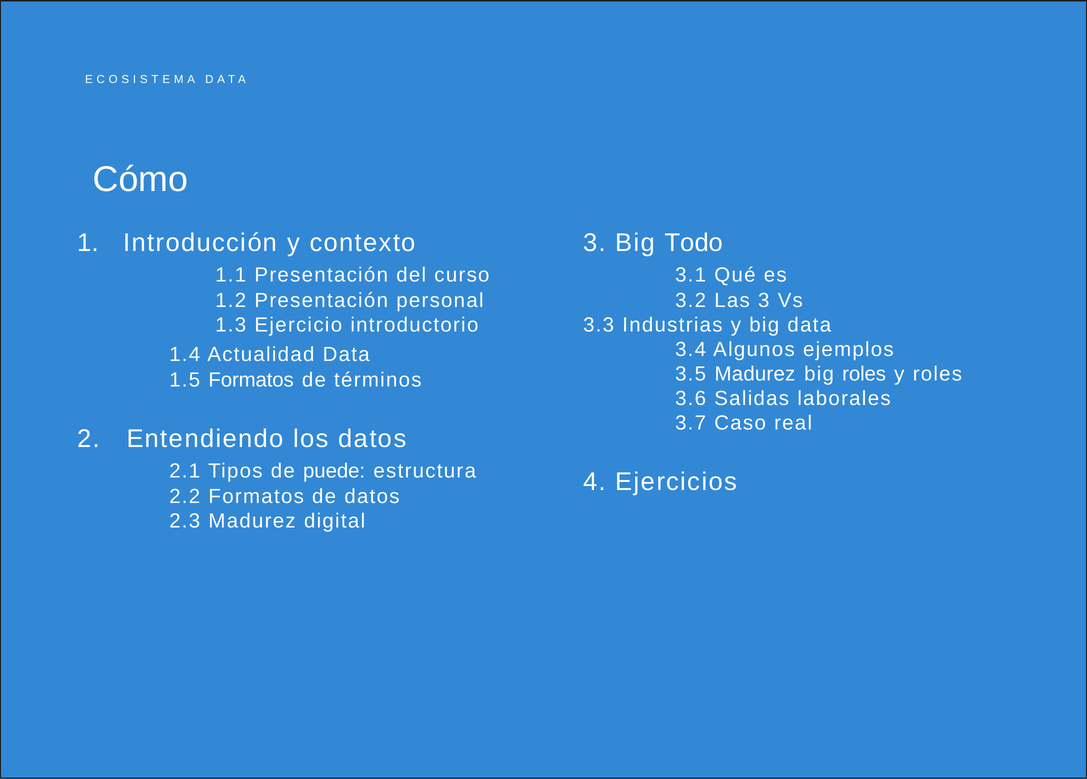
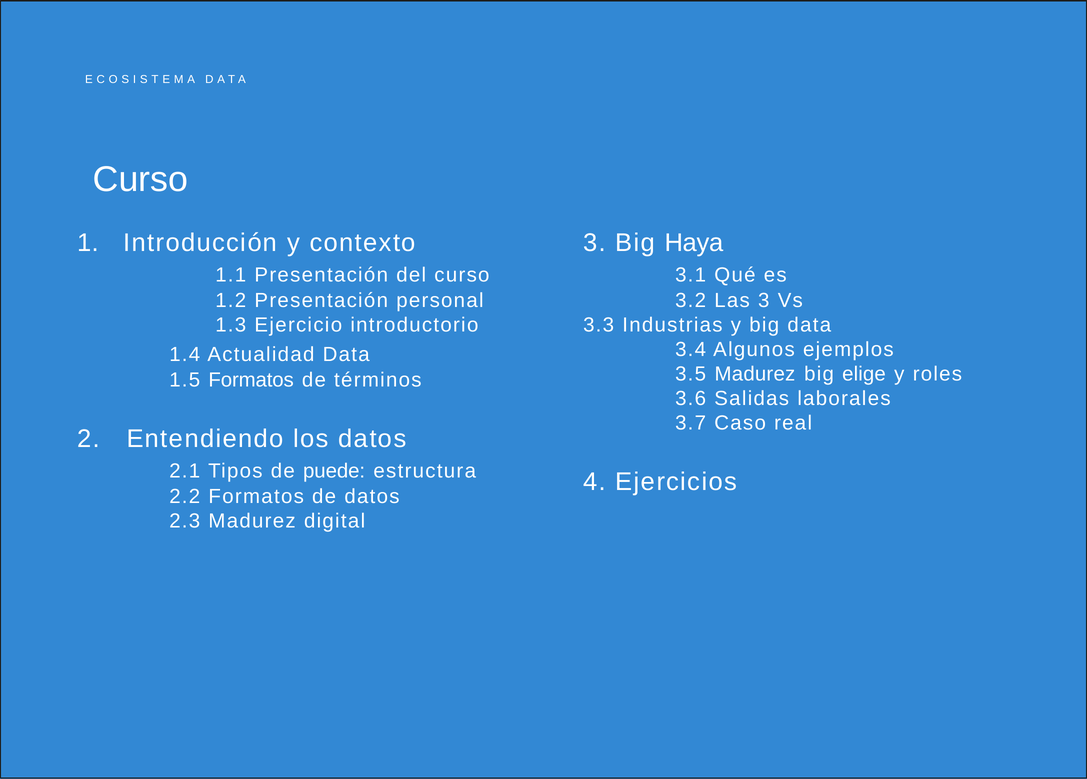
Cómo: Cómo -> Curso (140, 179)
Todo: Todo -> Haya (694, 243)
big roles: roles -> elige (864, 374)
